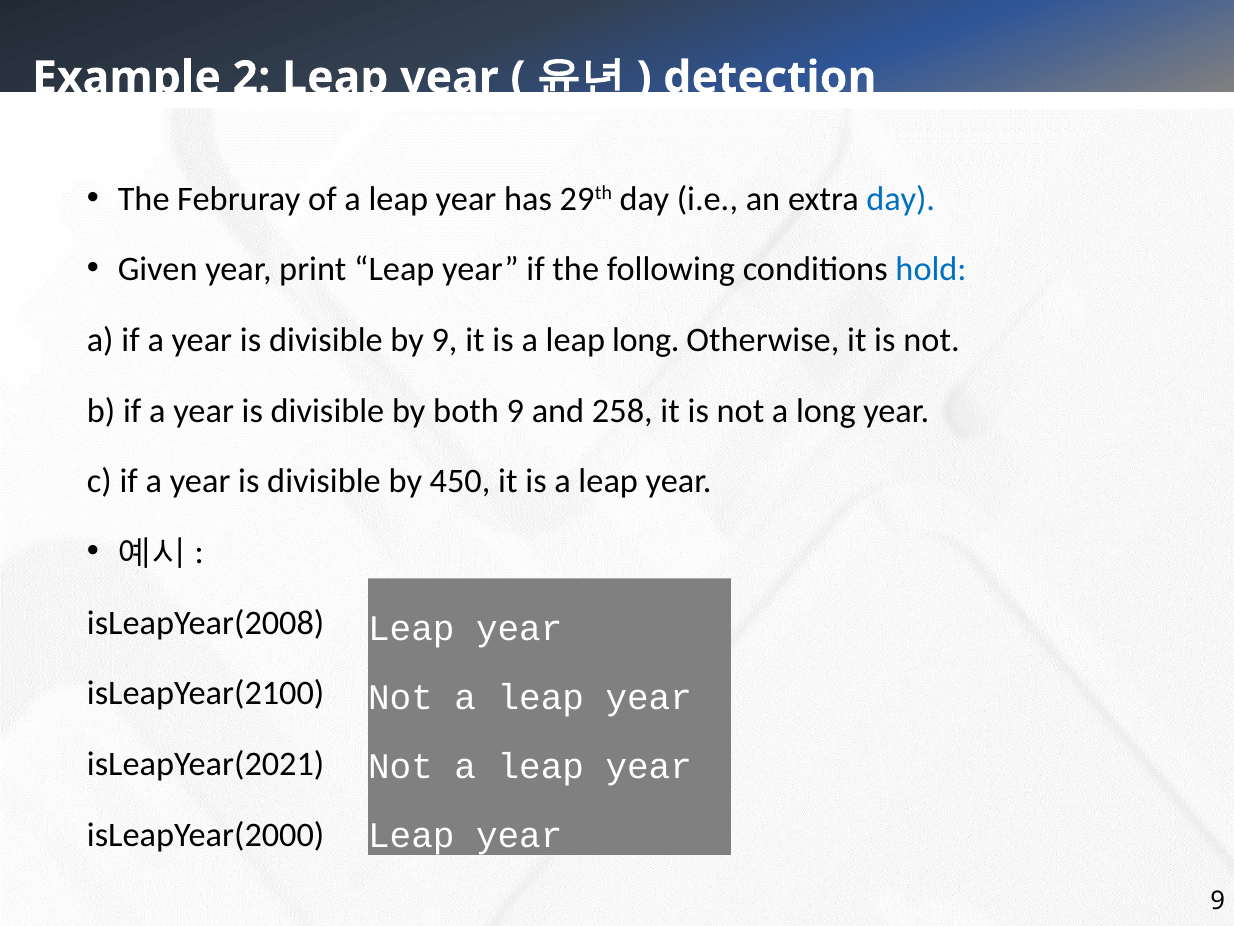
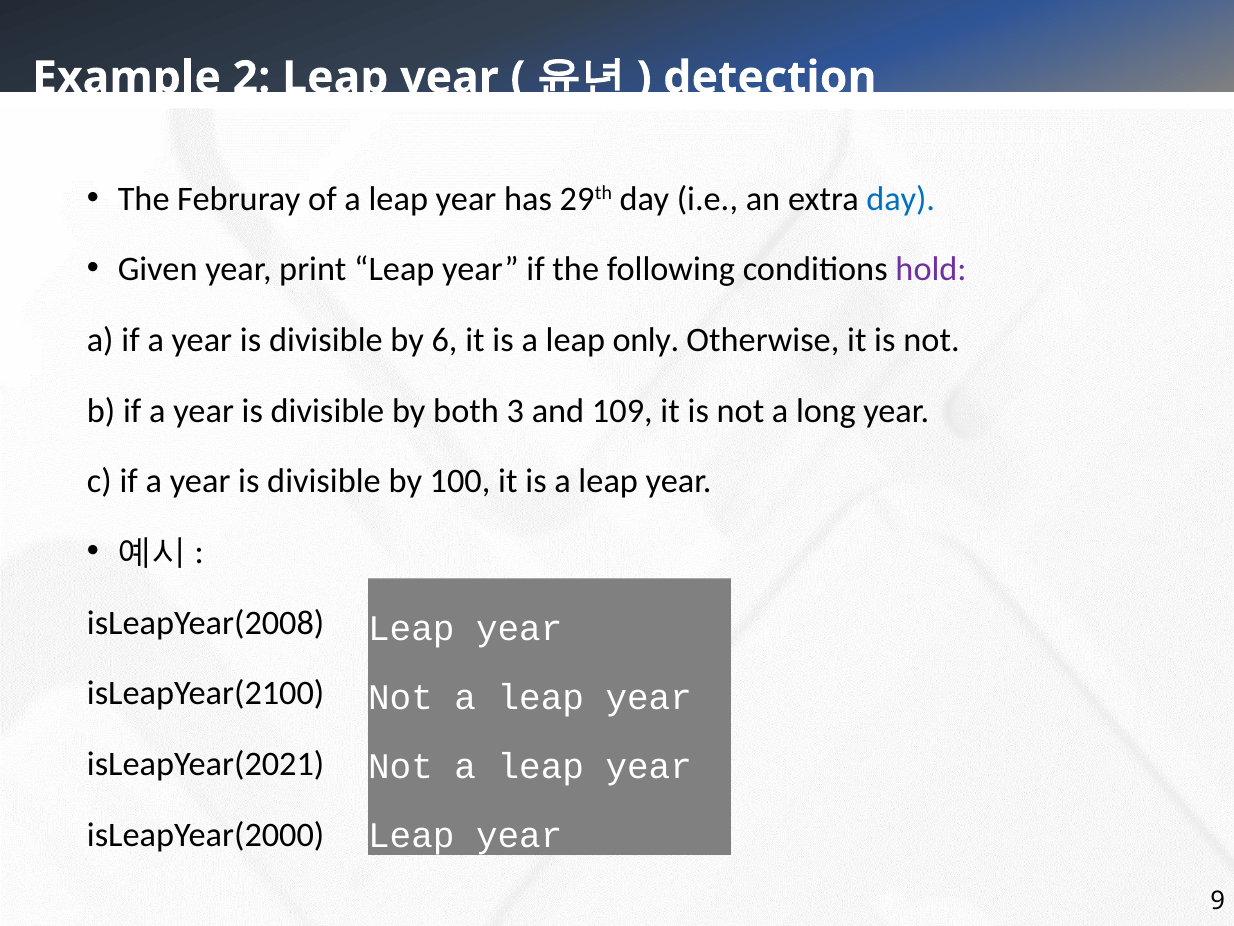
hold colour: blue -> purple (931, 269)
by 9: 9 -> 6 (445, 340)
leap long: long -> only (646, 340)
both 9: 9 -> 3 (515, 411)
258: 258 -> 109 (622, 411)
450: 450 -> 100 (460, 481)
